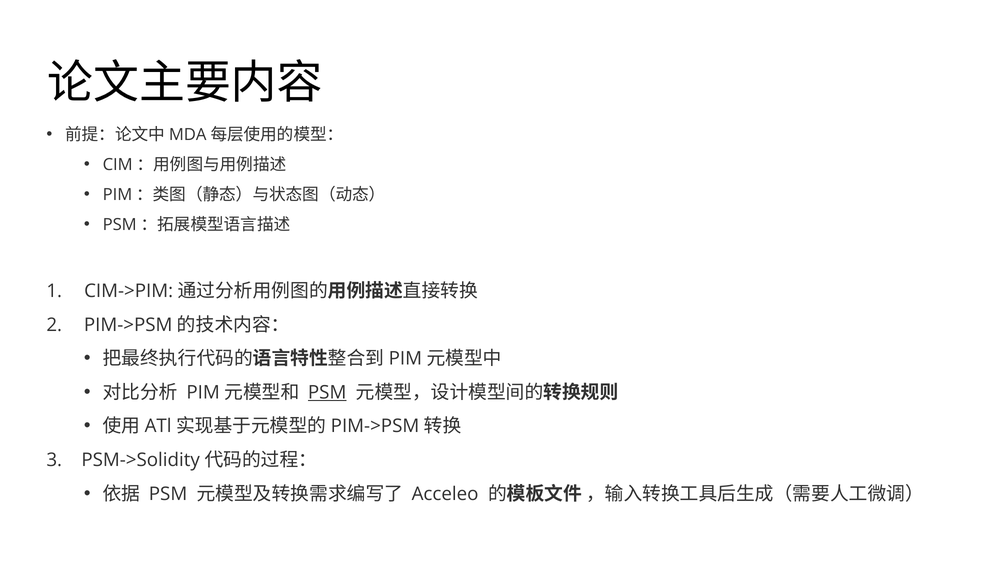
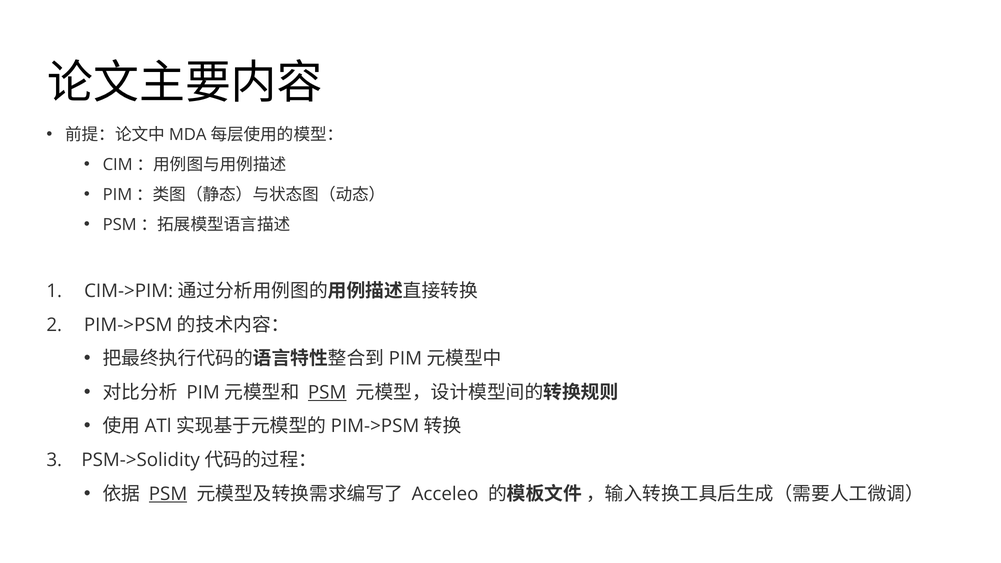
PSM underline: none -> present (168, 494)
